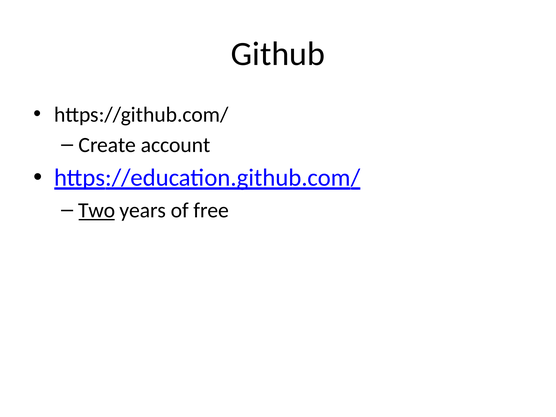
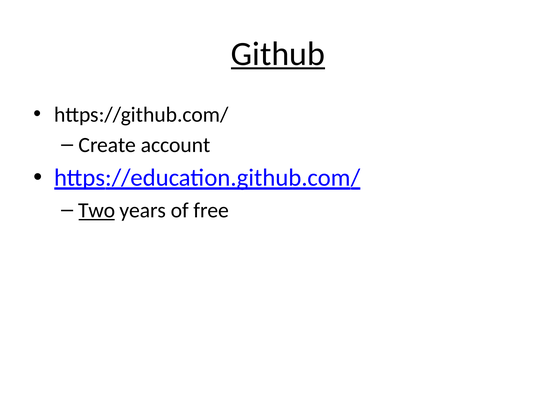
Github underline: none -> present (278, 54)
